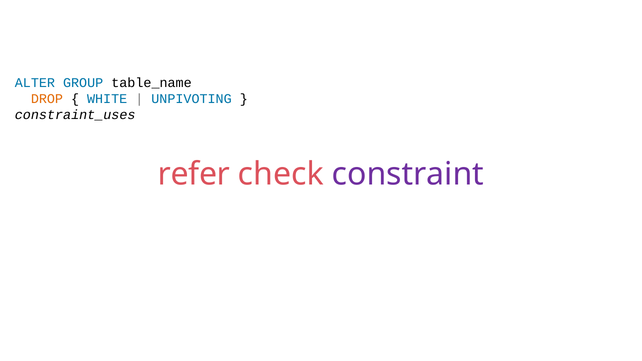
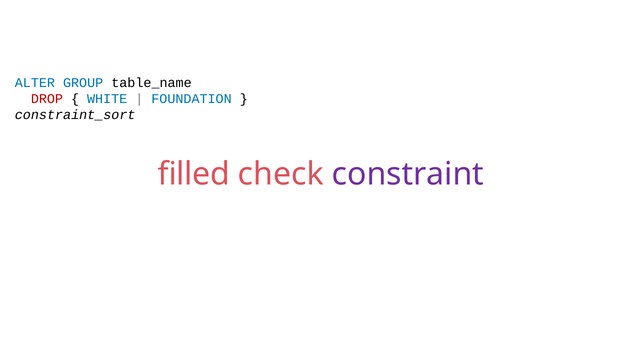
DROP colour: orange -> red (47, 99)
UNPIVOTING: UNPIVOTING -> FOUNDATION (191, 99)
constraint_uses: constraint_uses -> constraint_sort (75, 115)
refer: refer -> filled (194, 174)
